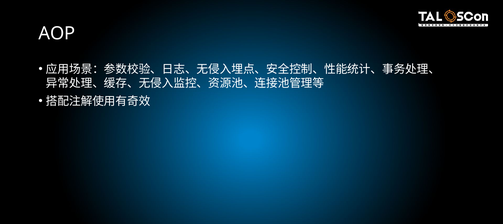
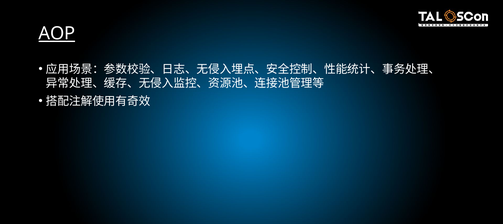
AOP underline: none -> present (57, 34)
